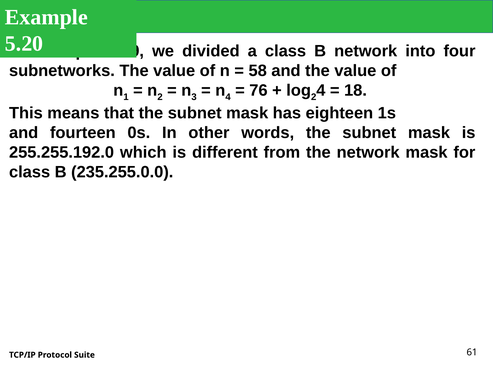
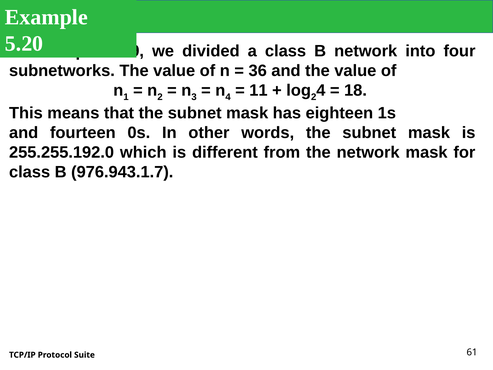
58: 58 -> 36 (258, 71)
76: 76 -> 11 (258, 90)
235.255.0.0: 235.255.0.0 -> 976.943.1.7 (122, 172)
